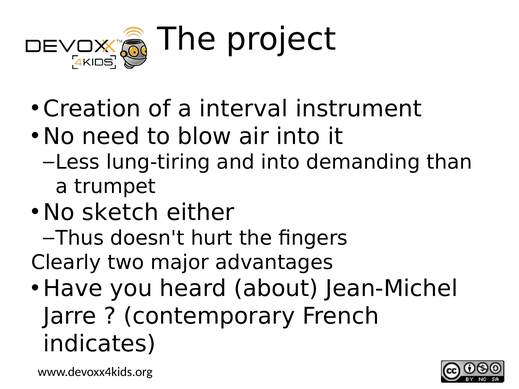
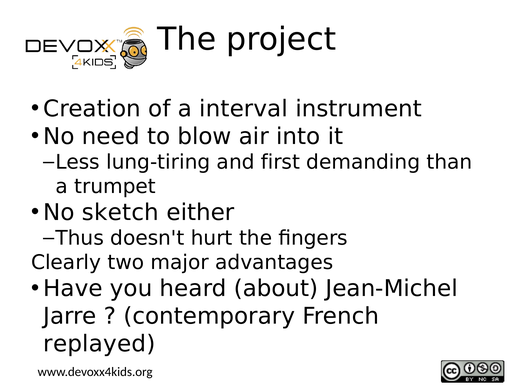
and into: into -> first (280, 162)
indicates: indicates -> replayed (99, 344)
